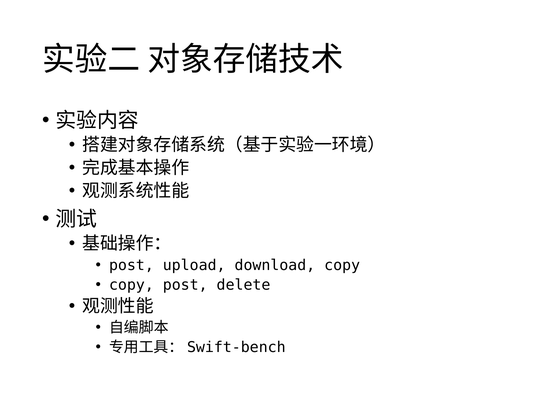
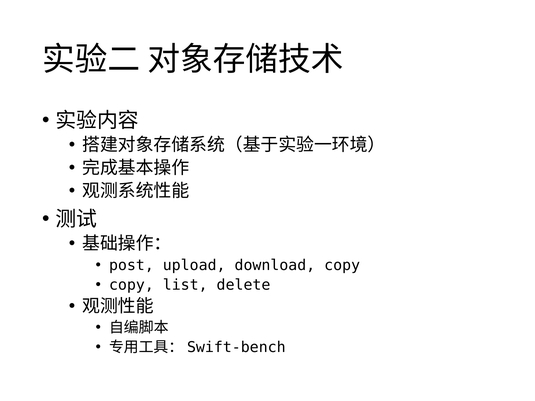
copy post: post -> list (185, 285)
